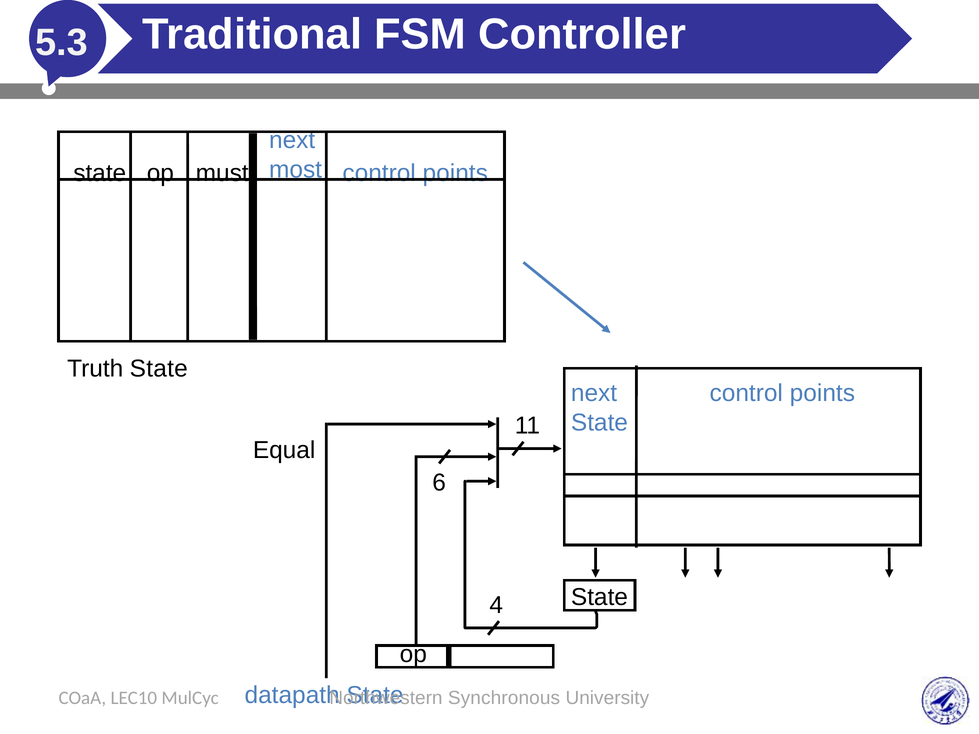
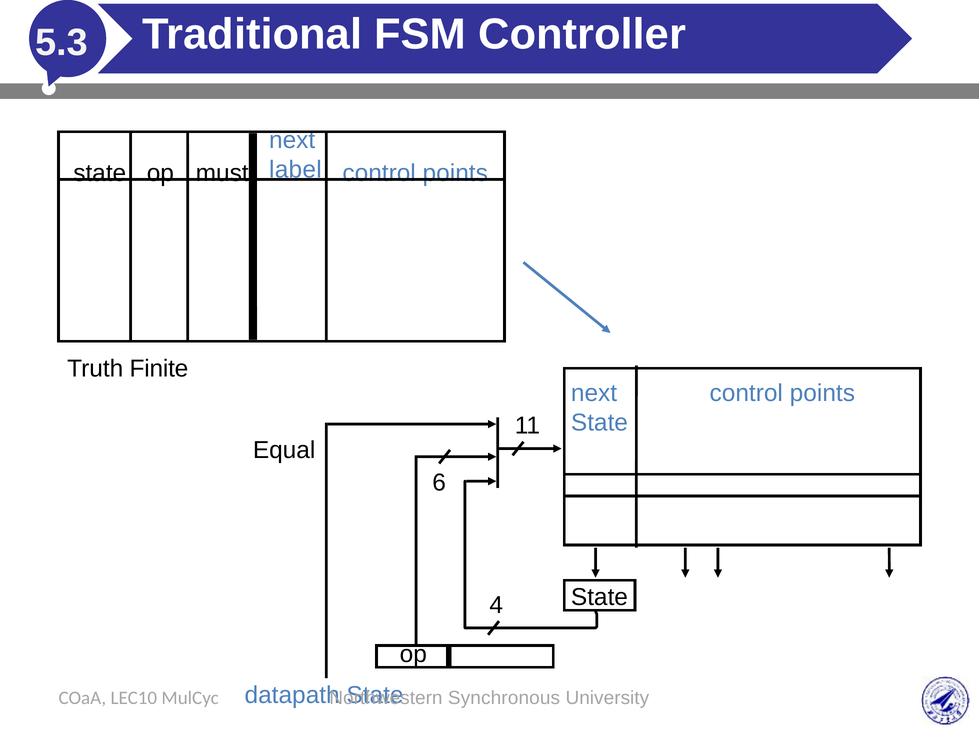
most: most -> label (295, 170)
Truth State: State -> Finite (159, 369)
